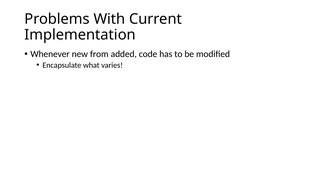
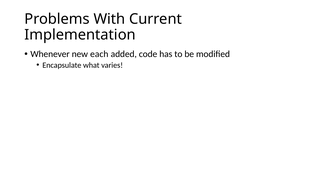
from: from -> each (99, 54)
